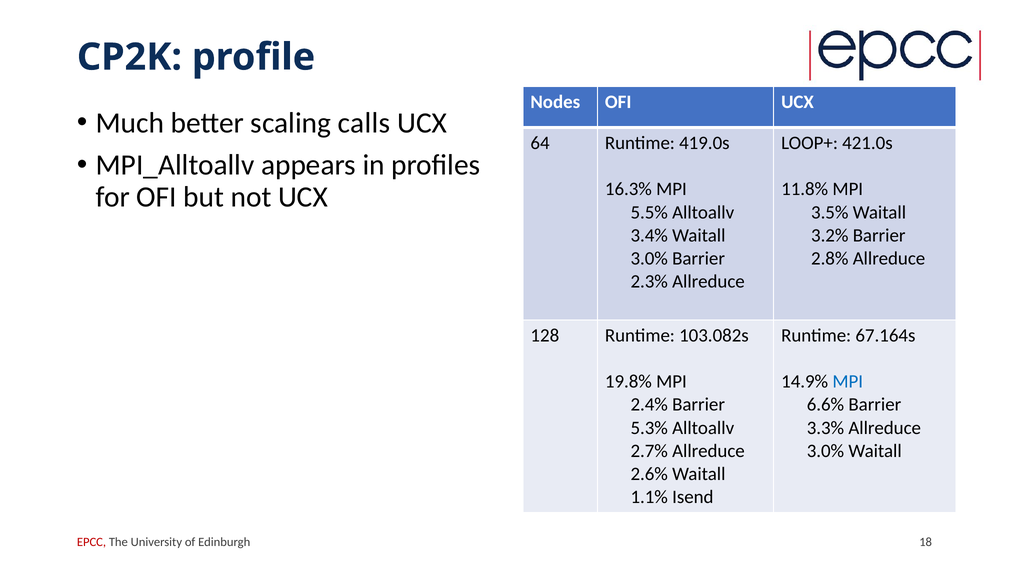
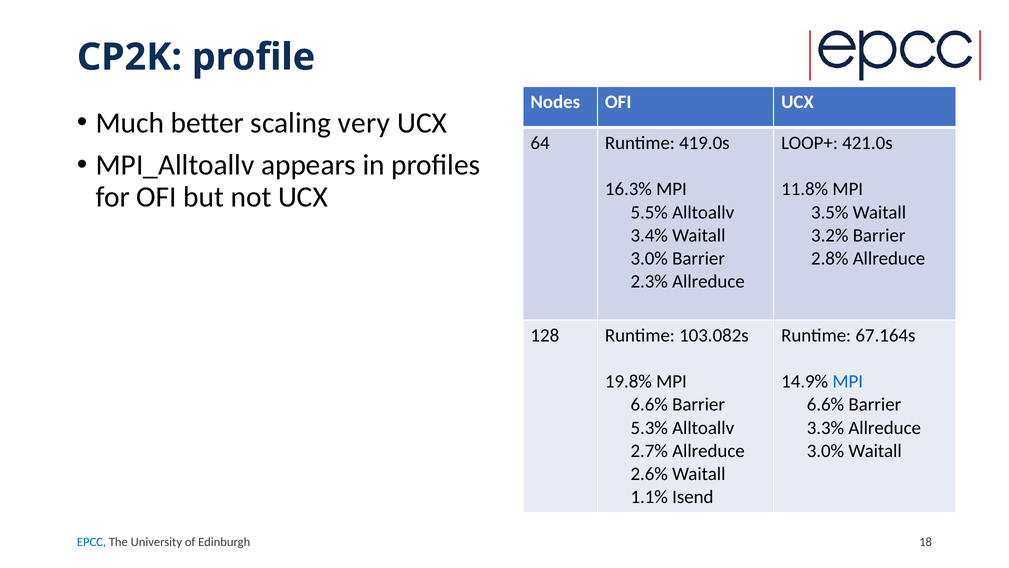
calls: calls -> very (364, 123)
2.4%: 2.4% -> 6.6% (649, 404)
EPCC colour: red -> blue (91, 542)
